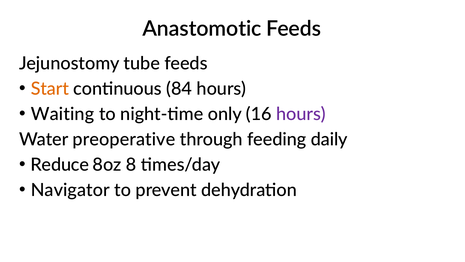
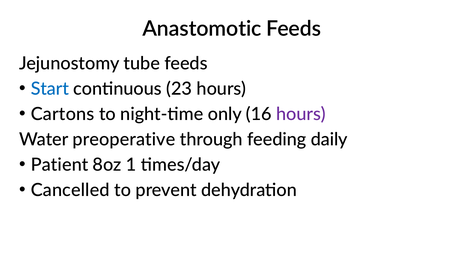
Start colour: orange -> blue (50, 89)
84: 84 -> 23 (179, 89)
Waiting: Waiting -> Cartons (63, 114)
Reduce: Reduce -> Patient (60, 165)
8: 8 -> 1 (131, 165)
Navigator: Navigator -> Cancelled (70, 190)
